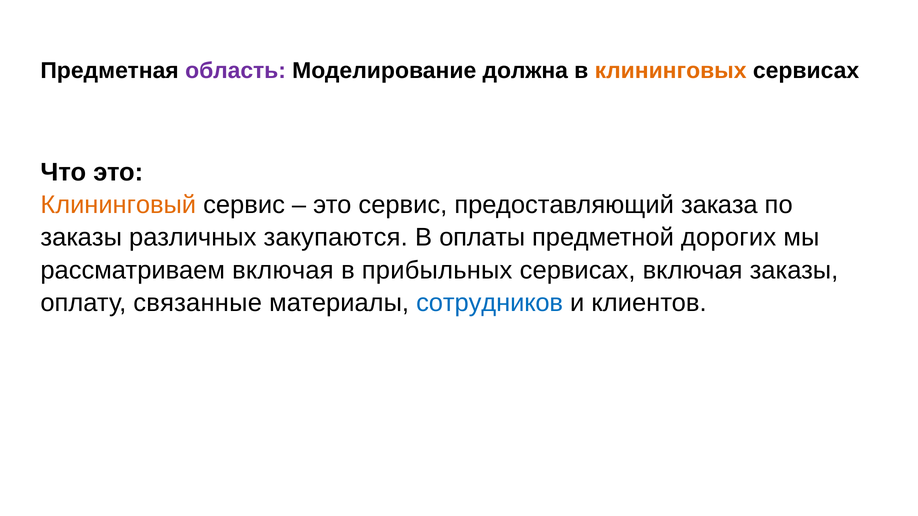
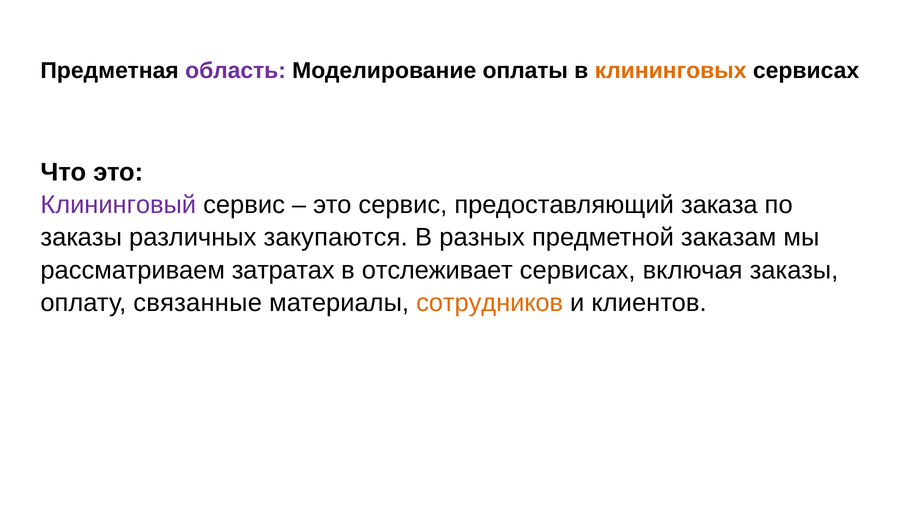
должна: должна -> оплаты (525, 71)
Клининговый colour: orange -> purple (118, 205)
оплаты: оплаты -> разных (482, 238)
дорогих: дорогих -> заказам (729, 238)
рассматриваем включая: включая -> затратах (283, 270)
прибыльных: прибыльных -> отслеживает (437, 270)
сотрудников colour: blue -> orange (490, 303)
